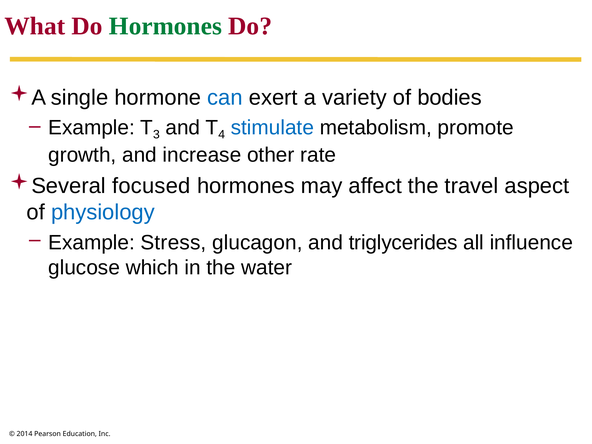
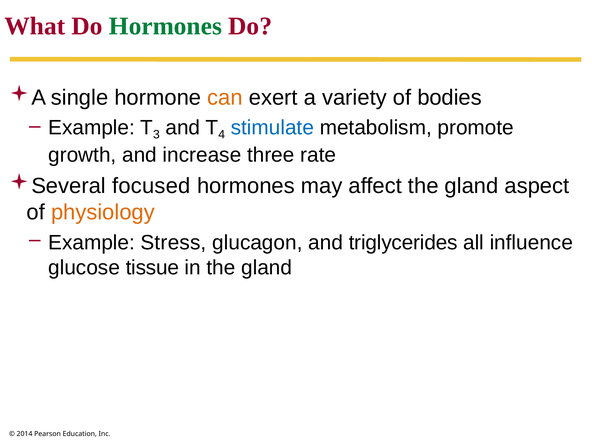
can colour: blue -> orange (225, 98)
other: other -> three (271, 155)
affect the travel: travel -> gland (472, 186)
physiology colour: blue -> orange (103, 212)
which: which -> tissue (152, 267)
in the water: water -> gland (267, 267)
